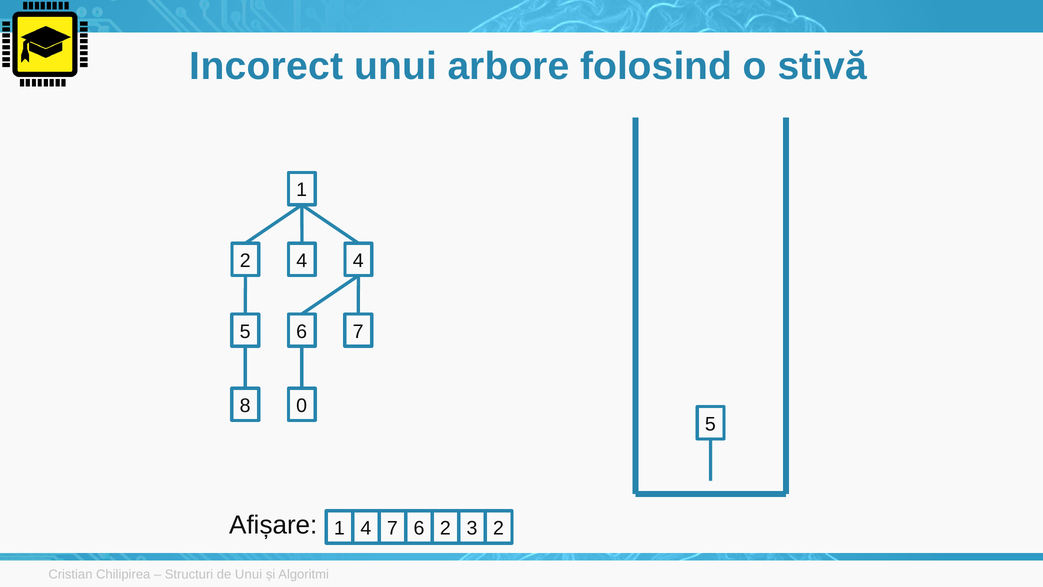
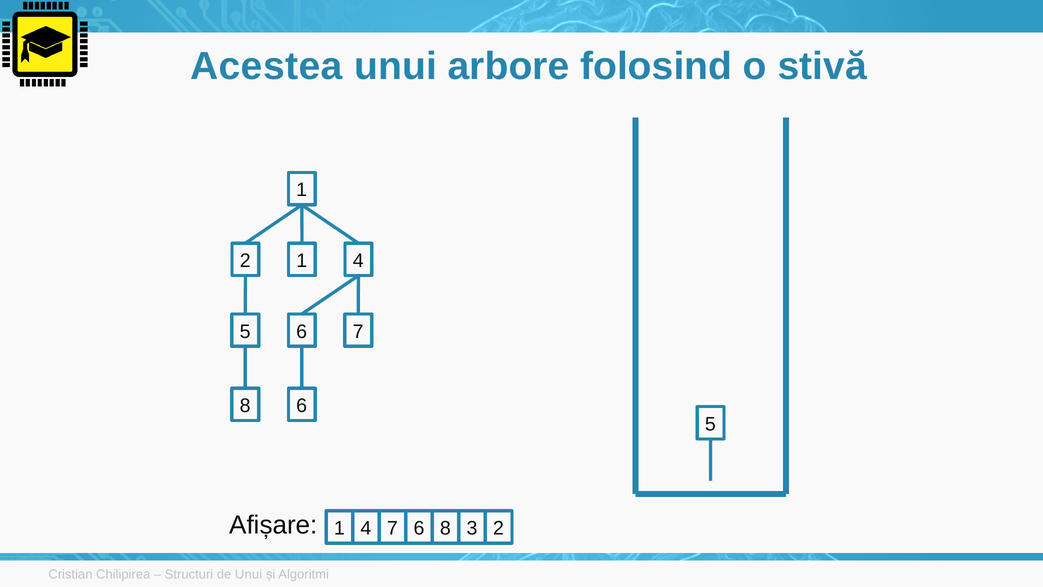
Incorect: Incorect -> Acestea (266, 66)
2 4: 4 -> 1 (302, 261)
8 0: 0 -> 6 (302, 406)
2: 2 -> 8 (445, 528)
